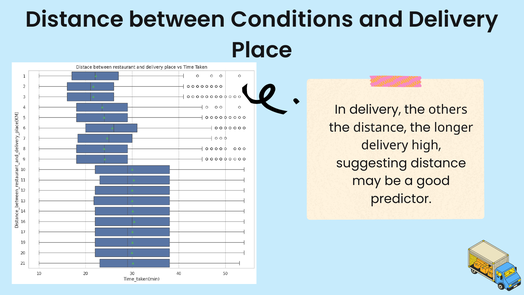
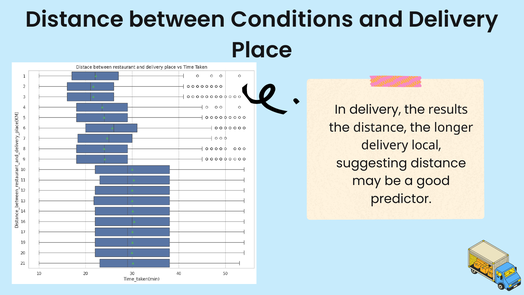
others: others -> results (448, 110)
high: high -> local (425, 145)
